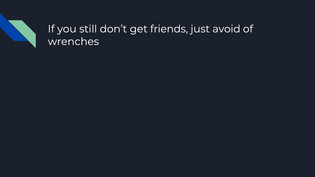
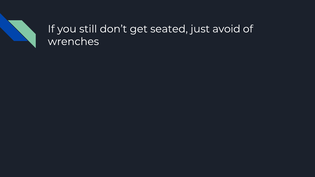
friends: friends -> seated (169, 29)
